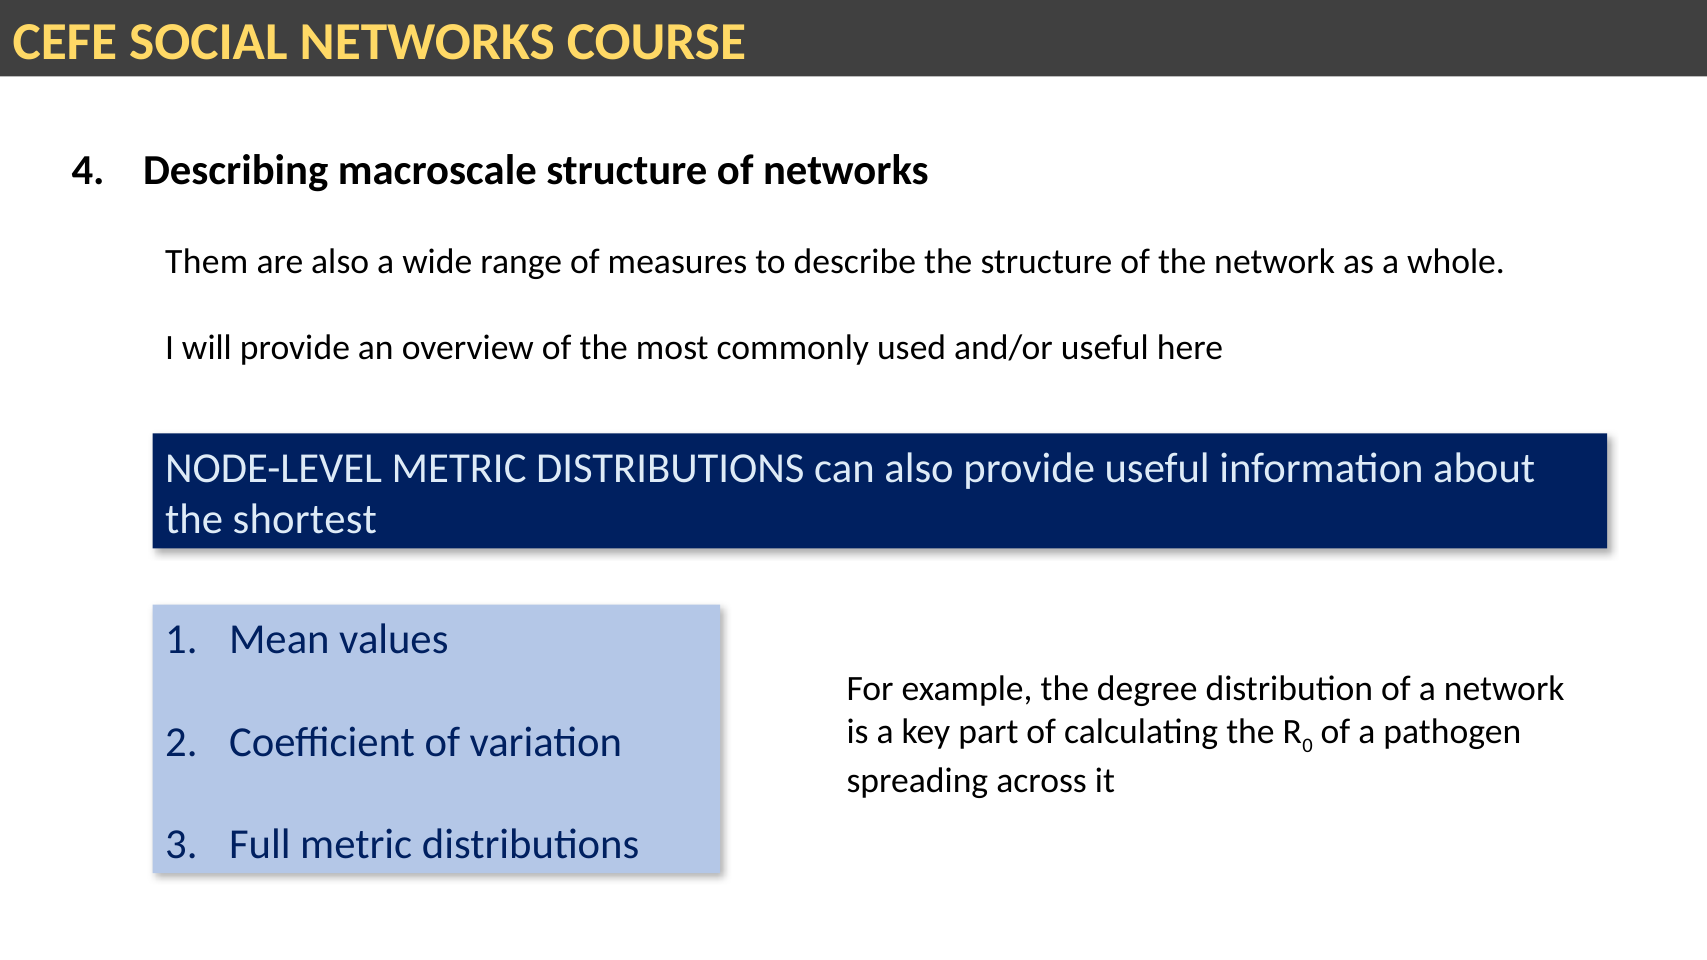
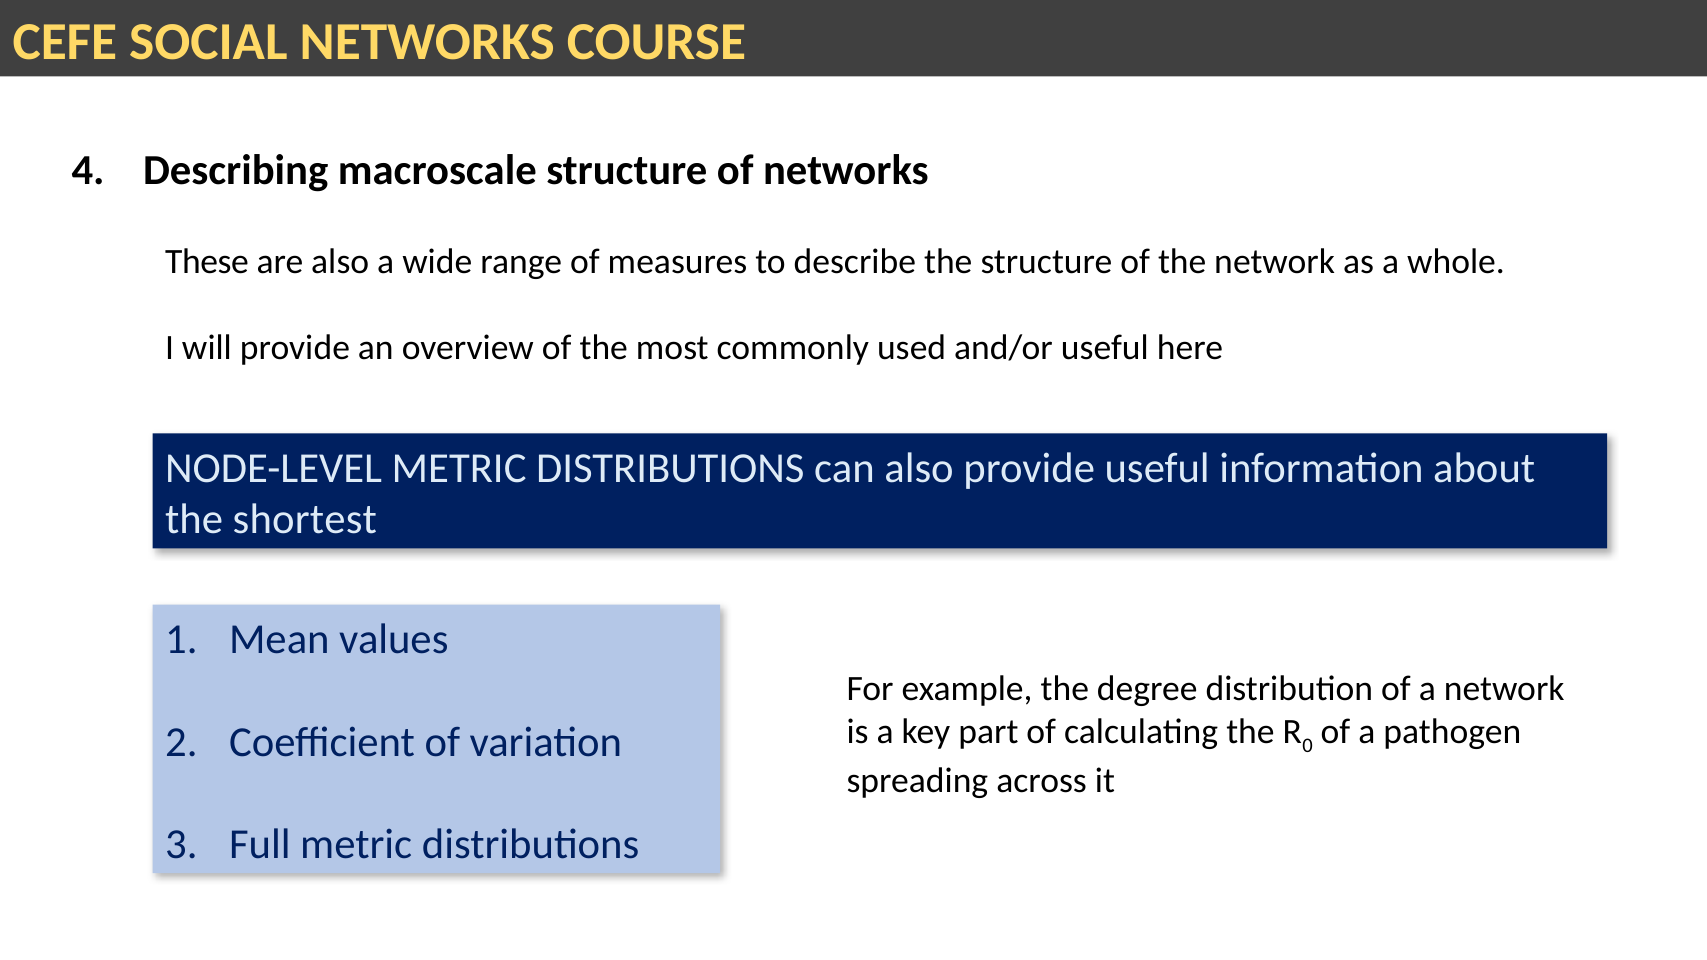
Them: Them -> These (207, 262)
